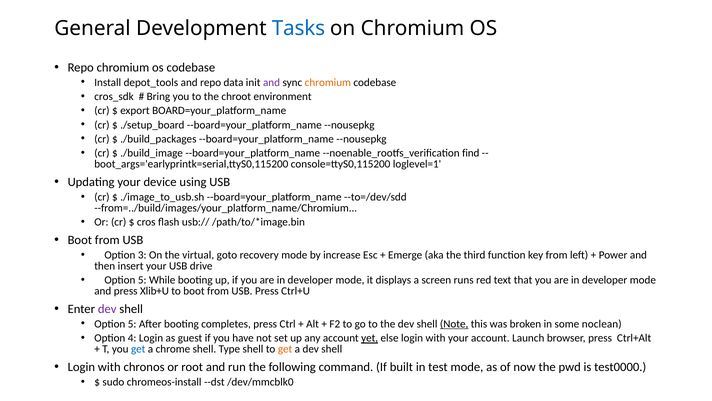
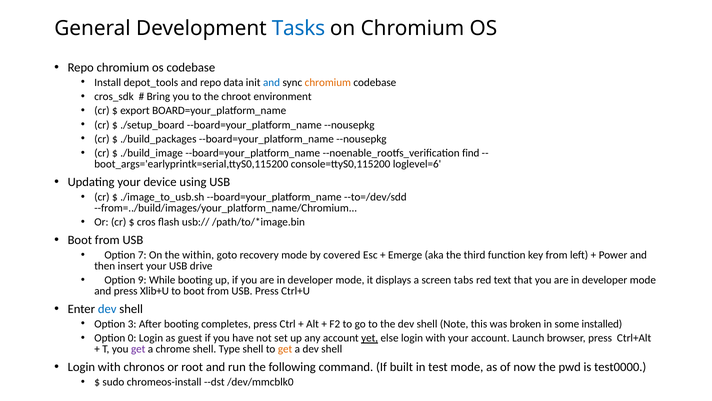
and colour: purple -> blue (272, 82)
loglevel=1: loglevel=1 -> loglevel=6 (417, 164)
3: 3 -> 7 (142, 255)
virtual: virtual -> within (198, 255)
increase: increase -> covered (342, 255)
5: 5 -> 9 (142, 280)
runs: runs -> tabs (464, 280)
dev colour: purple -> blue (107, 309)
5: 5 -> 3 (132, 324)
Note underline: present -> none (454, 324)
noclean: noclean -> installed (602, 324)
4: 4 -> 0 (132, 338)
get colour: blue -> purple (138, 349)
